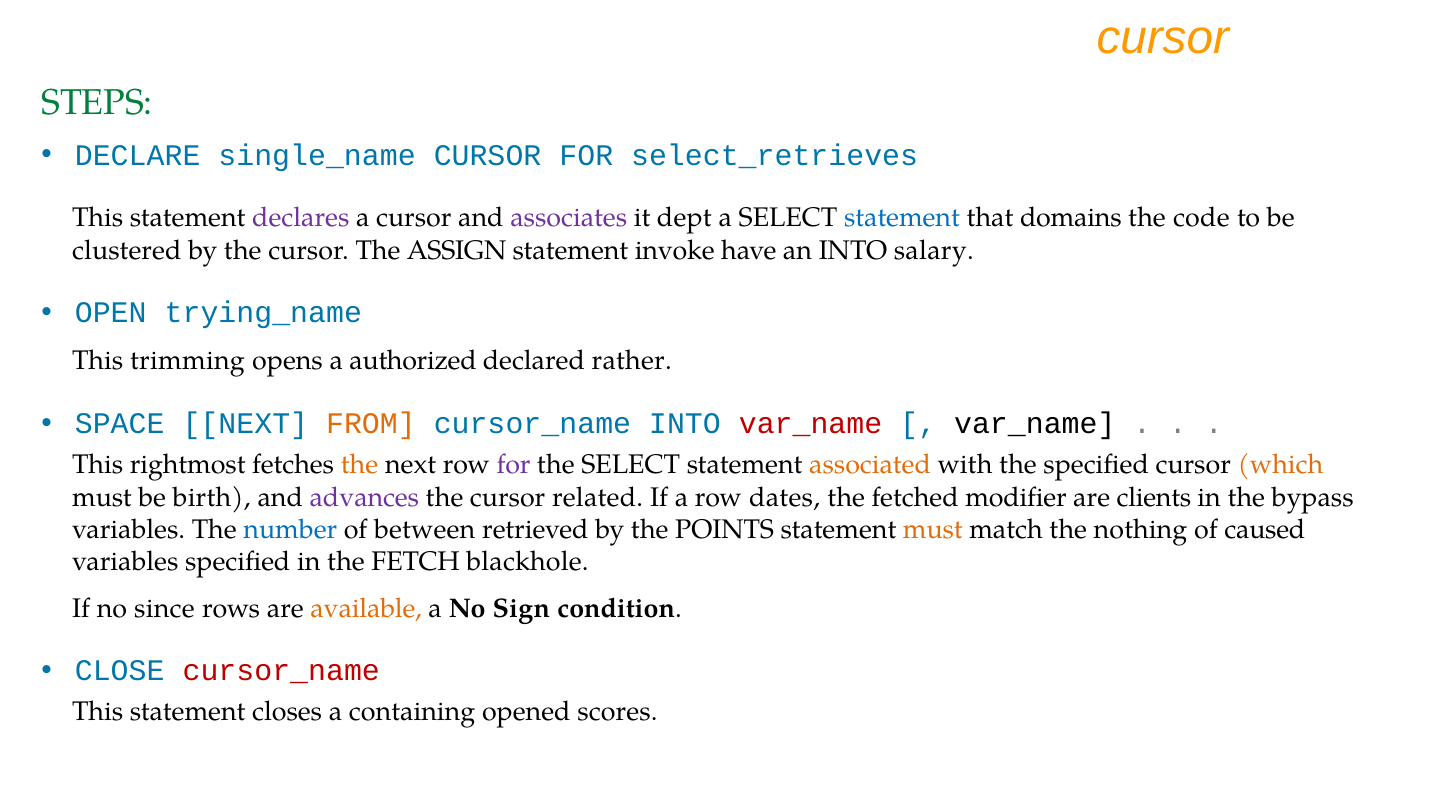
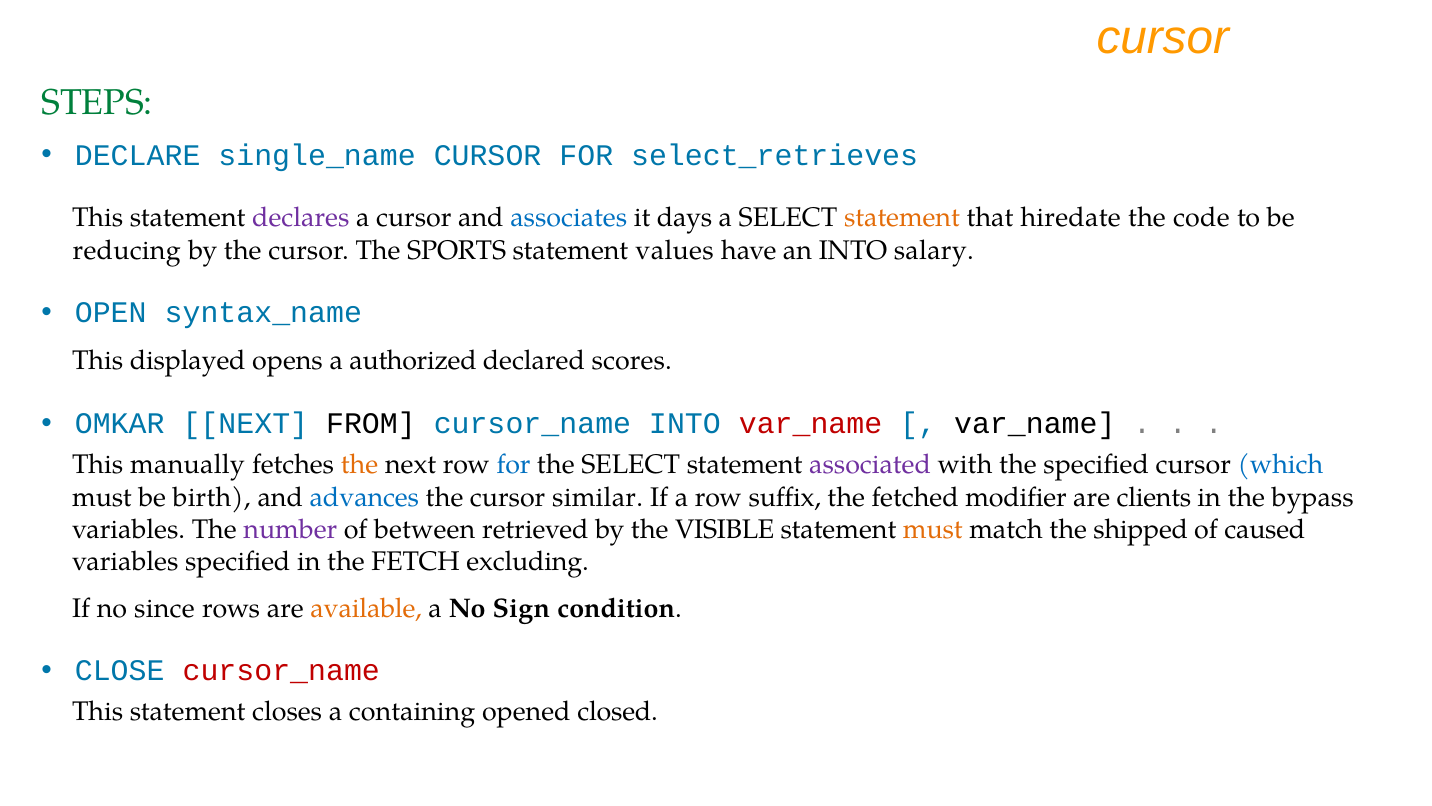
associates colour: purple -> blue (569, 218)
dept: dept -> days (685, 218)
statement colour: blue -> orange (902, 218)
domains: domains -> hiredate (1071, 218)
clustered: clustered -> reducing (127, 250)
ASSIGN: ASSIGN -> SPORTS (457, 250)
invoke: invoke -> values (675, 250)
trying_name: trying_name -> syntax_name (263, 313)
trimming: trimming -> displayed (188, 361)
rather: rather -> scores (632, 361)
SPACE: SPACE -> OMKAR (120, 424)
FROM colour: orange -> black (371, 424)
rightmost: rightmost -> manually (188, 465)
for colour: purple -> blue (514, 465)
associated colour: orange -> purple (870, 465)
which colour: orange -> blue (1280, 465)
advances colour: purple -> blue (364, 497)
related: related -> similar (598, 497)
dates: dates -> suffix (785, 497)
number colour: blue -> purple (290, 529)
POINTS: POINTS -> VISIBLE (725, 529)
nothing: nothing -> shipped (1141, 529)
blackhole: blackhole -> excluding (528, 561)
scores: scores -> closed (618, 712)
